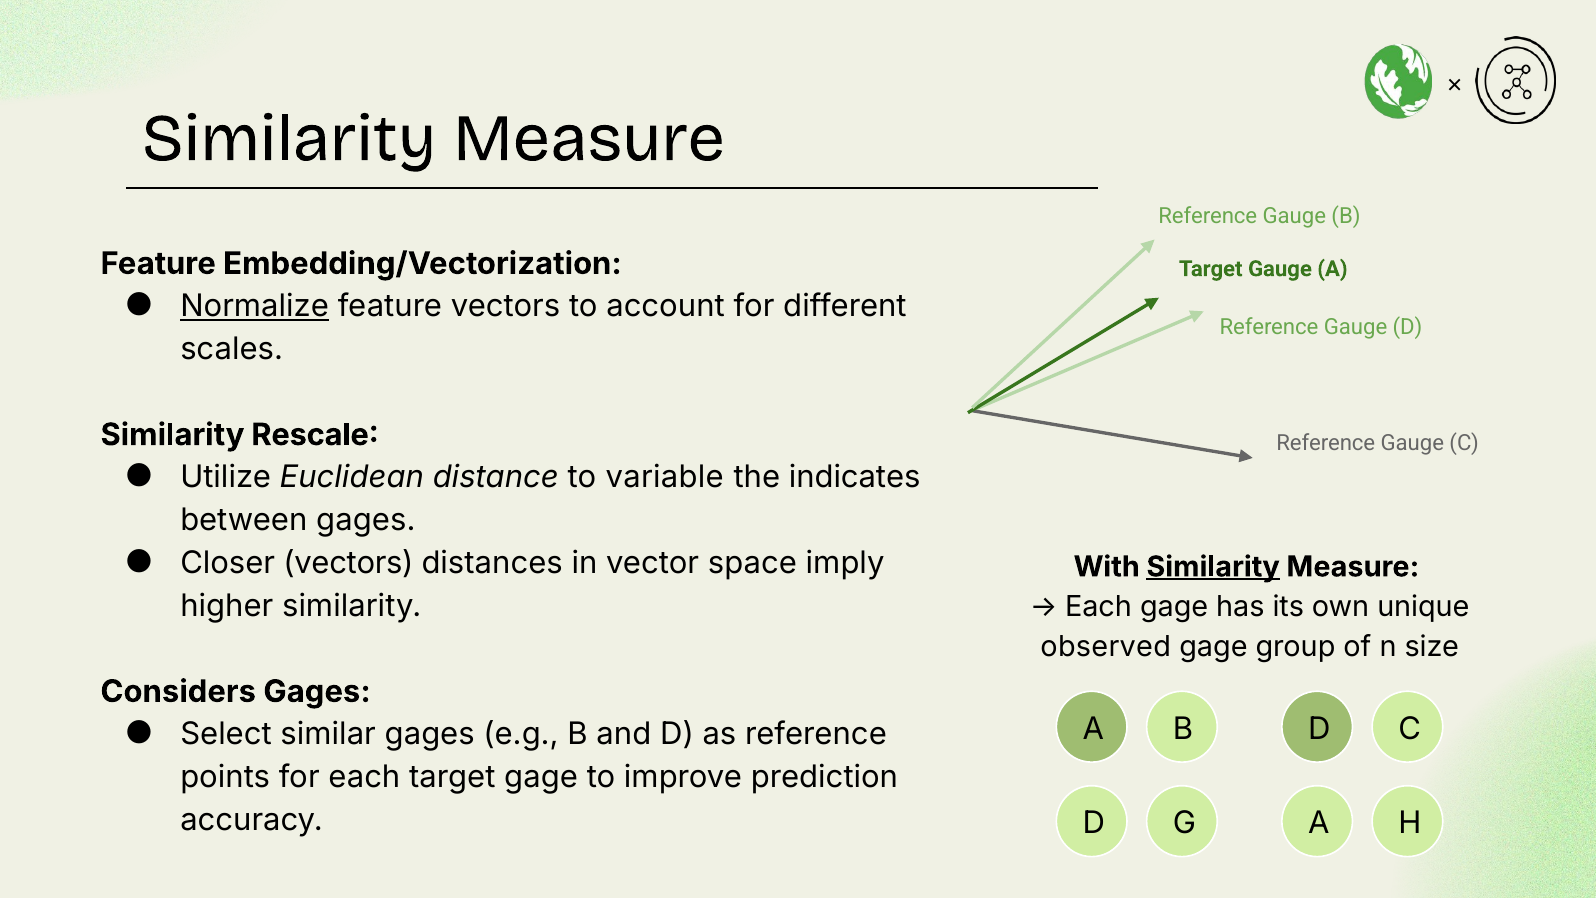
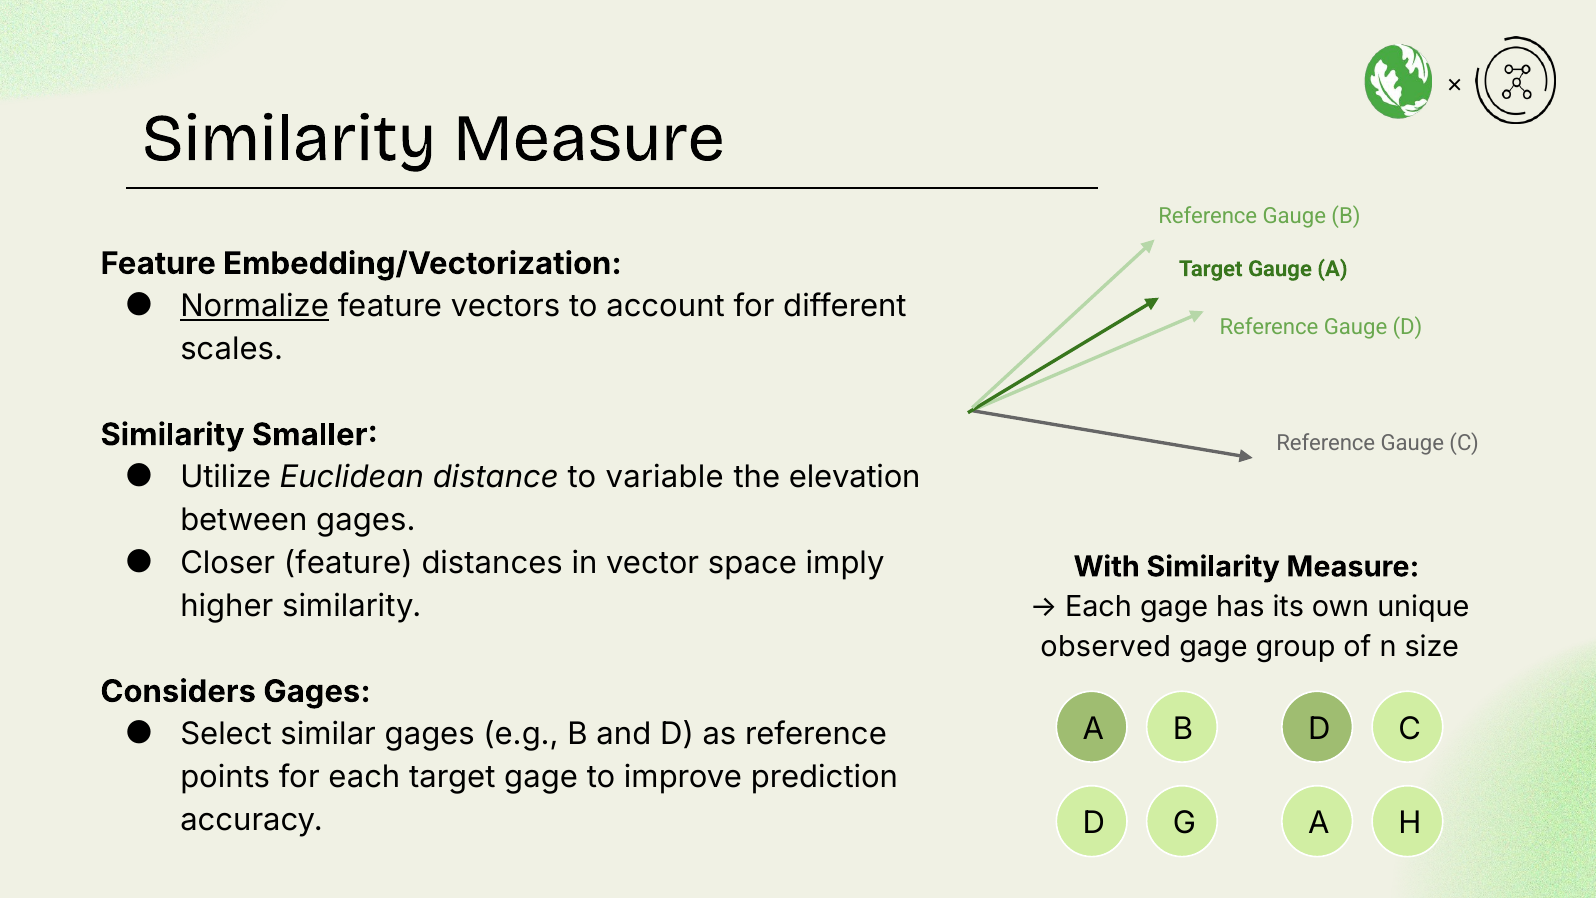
Rescale: Rescale -> Smaller (315, 435)
indicates: indicates -> elevation (855, 478)
Closer vectors: vectors -> feature (348, 563)
Similarity underline: present -> none (1213, 567)
